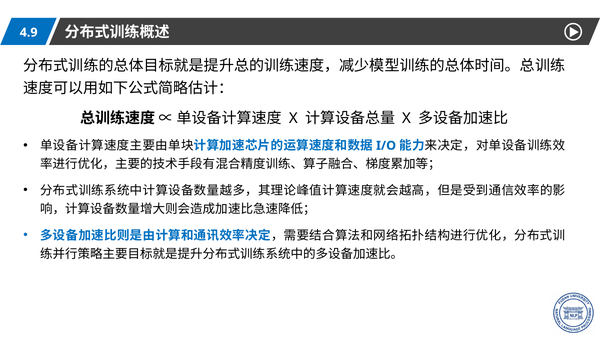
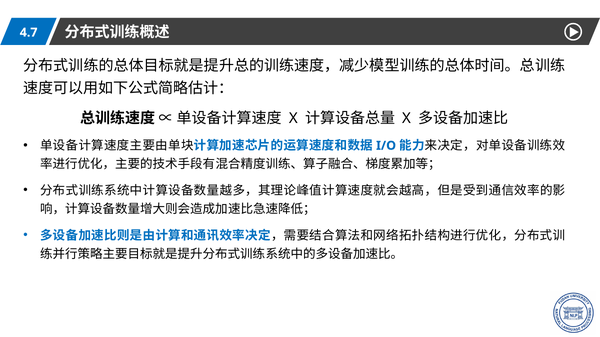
4.9: 4.9 -> 4.7 (29, 33)
